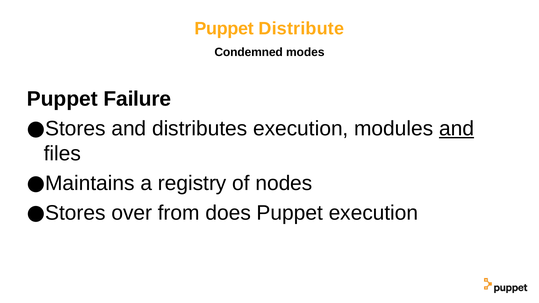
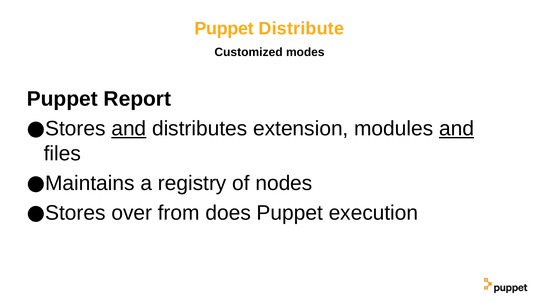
Condemned: Condemned -> Customized (249, 52)
Failure: Failure -> Report (137, 99)
and underline: none -> present (129, 129)
distributes execution: execution -> extension (301, 129)
